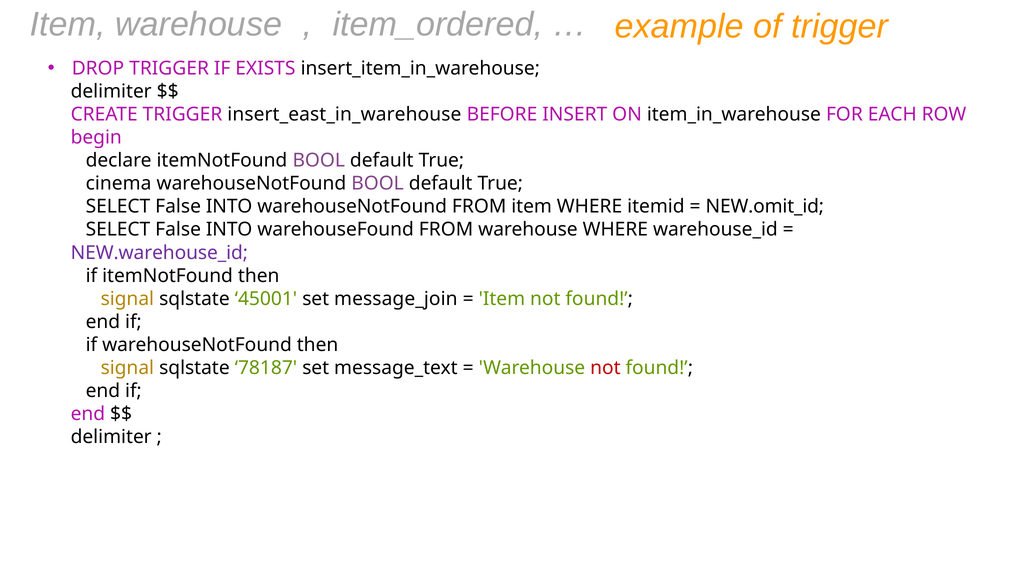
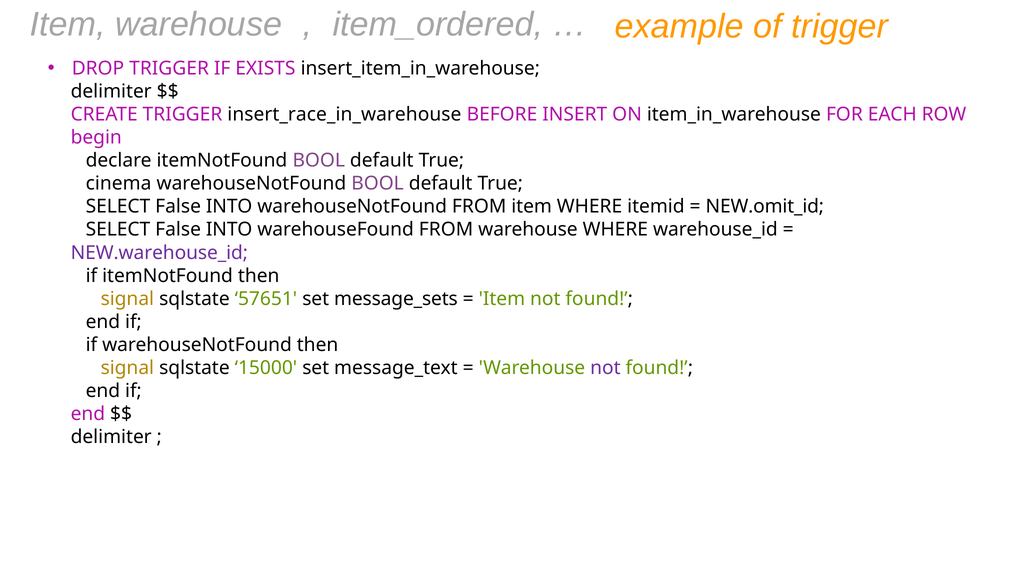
insert_east_in_warehouse: insert_east_in_warehouse -> insert_race_in_warehouse (344, 114)
45001: 45001 -> 57651 (266, 299)
message_join: message_join -> message_sets (396, 299)
78187: 78187 -> 15000 (266, 368)
not colour: red -> purple (605, 368)
